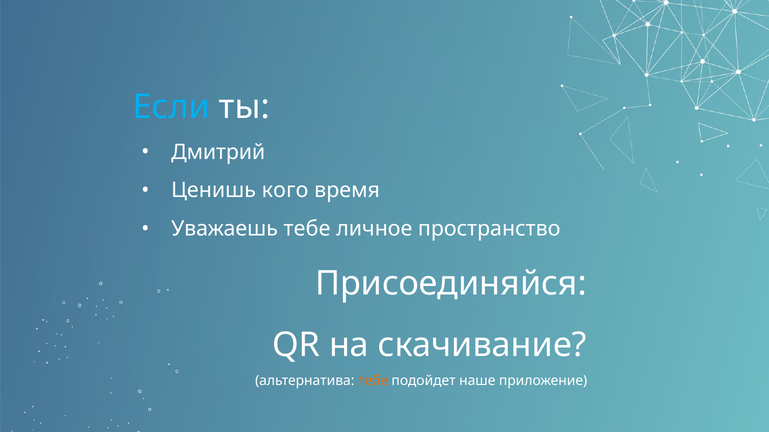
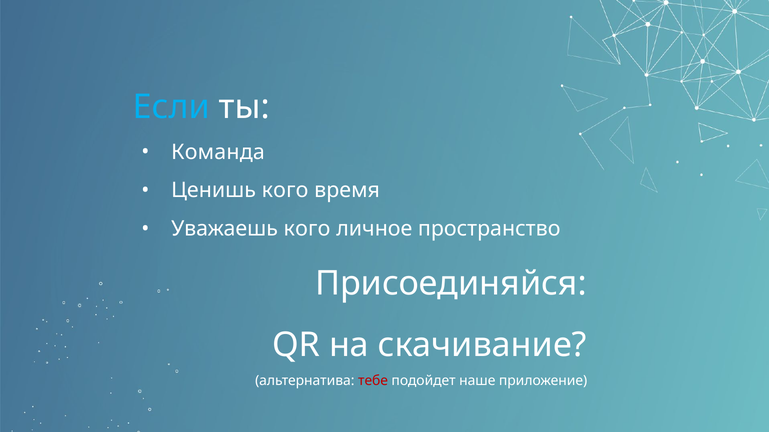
Дмитрий: Дмитрий -> Команда (218, 152)
Уважаешь тебе: тебе -> кого (307, 229)
тебе colour: orange -> red (373, 381)
